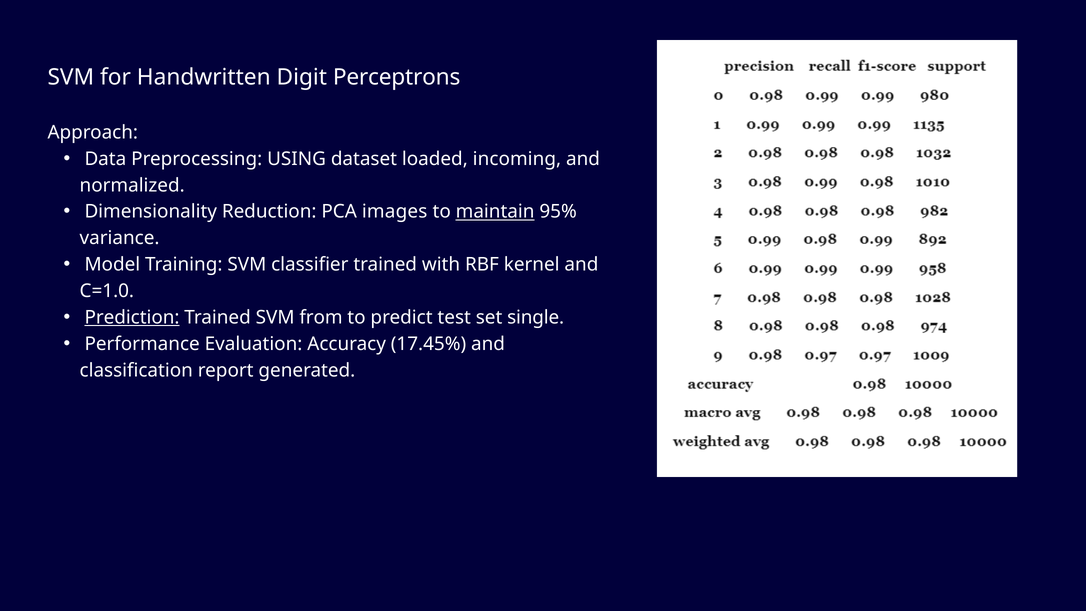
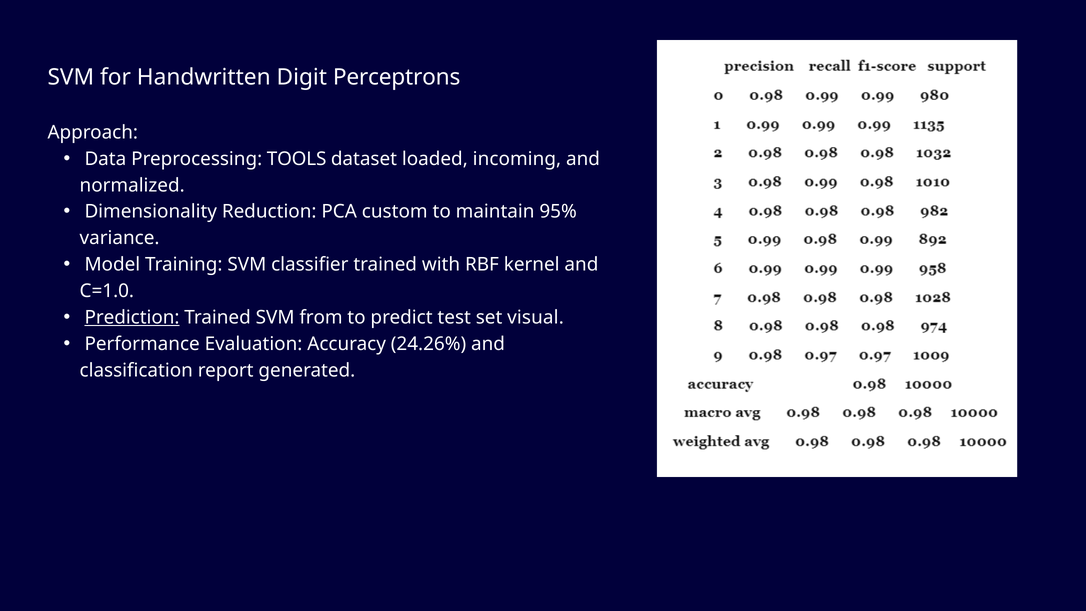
USING: USING -> TOOLS (297, 159)
images: images -> custom (395, 212)
maintain underline: present -> none (495, 212)
single: single -> visual (536, 317)
17.45%: 17.45% -> 24.26% (429, 344)
